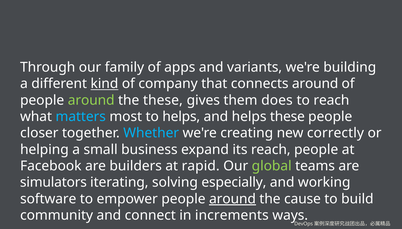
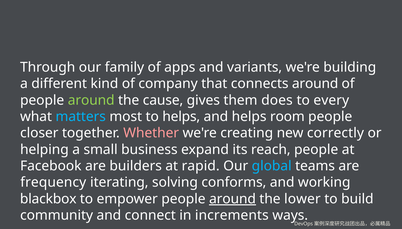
kind underline: present -> none (104, 84)
the these: these -> cause (163, 100)
to reach: reach -> every (331, 100)
helps these: these -> room (287, 117)
Whether colour: light blue -> pink (151, 133)
global colour: light green -> light blue (272, 166)
simulators: simulators -> frequency (53, 183)
especially: especially -> conforms (234, 183)
software: software -> blackbox (48, 199)
cause: cause -> lower (302, 199)
